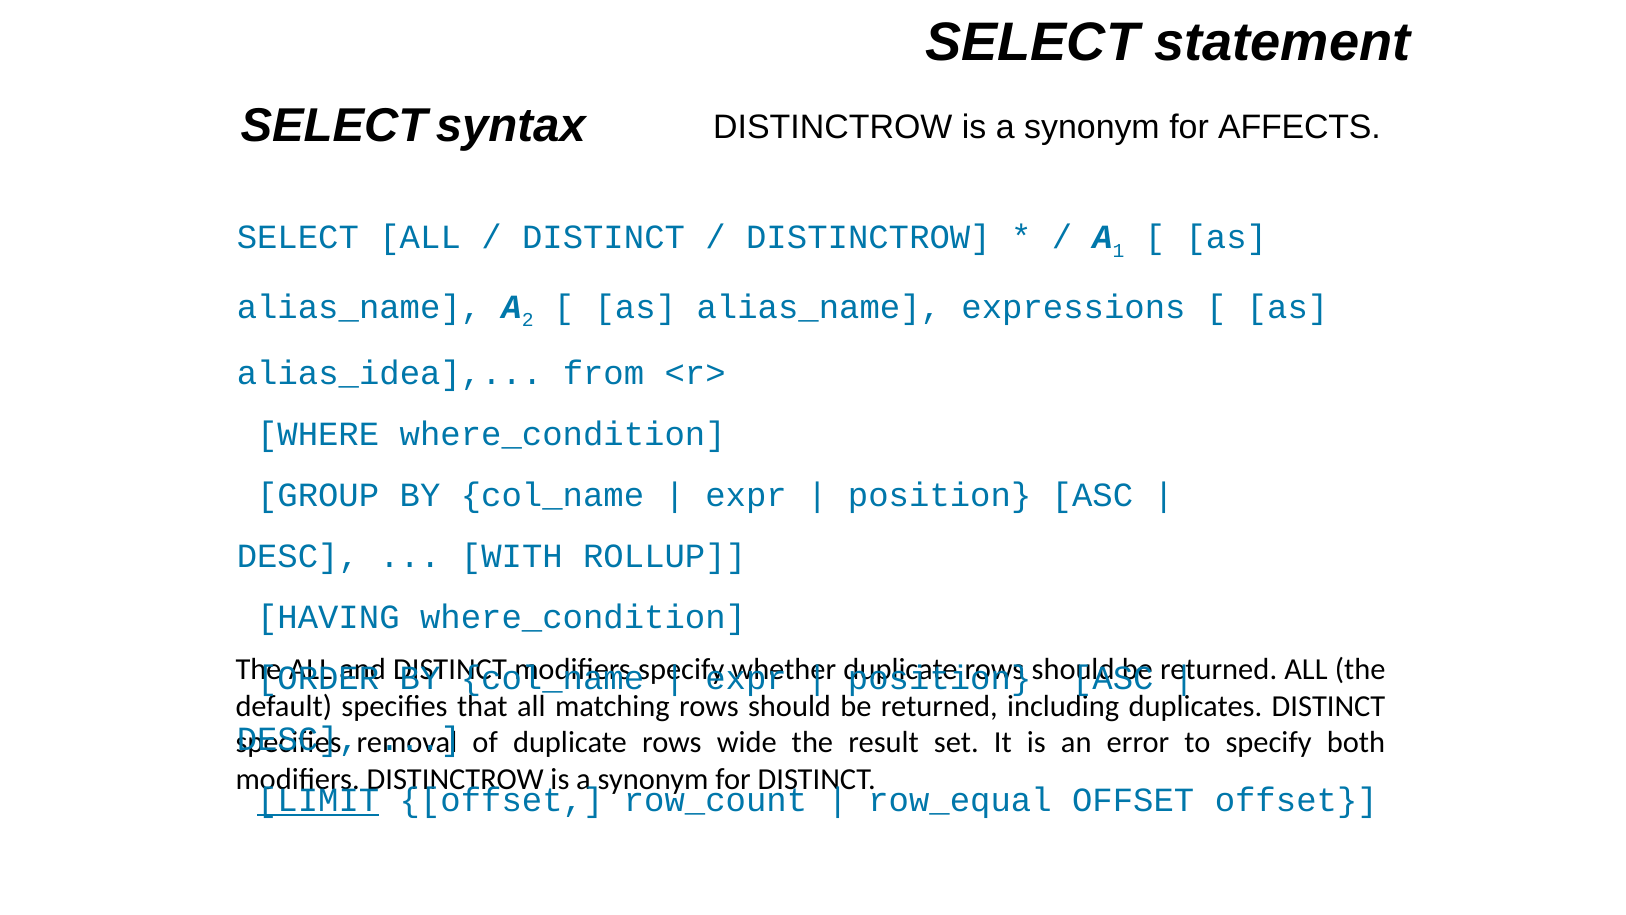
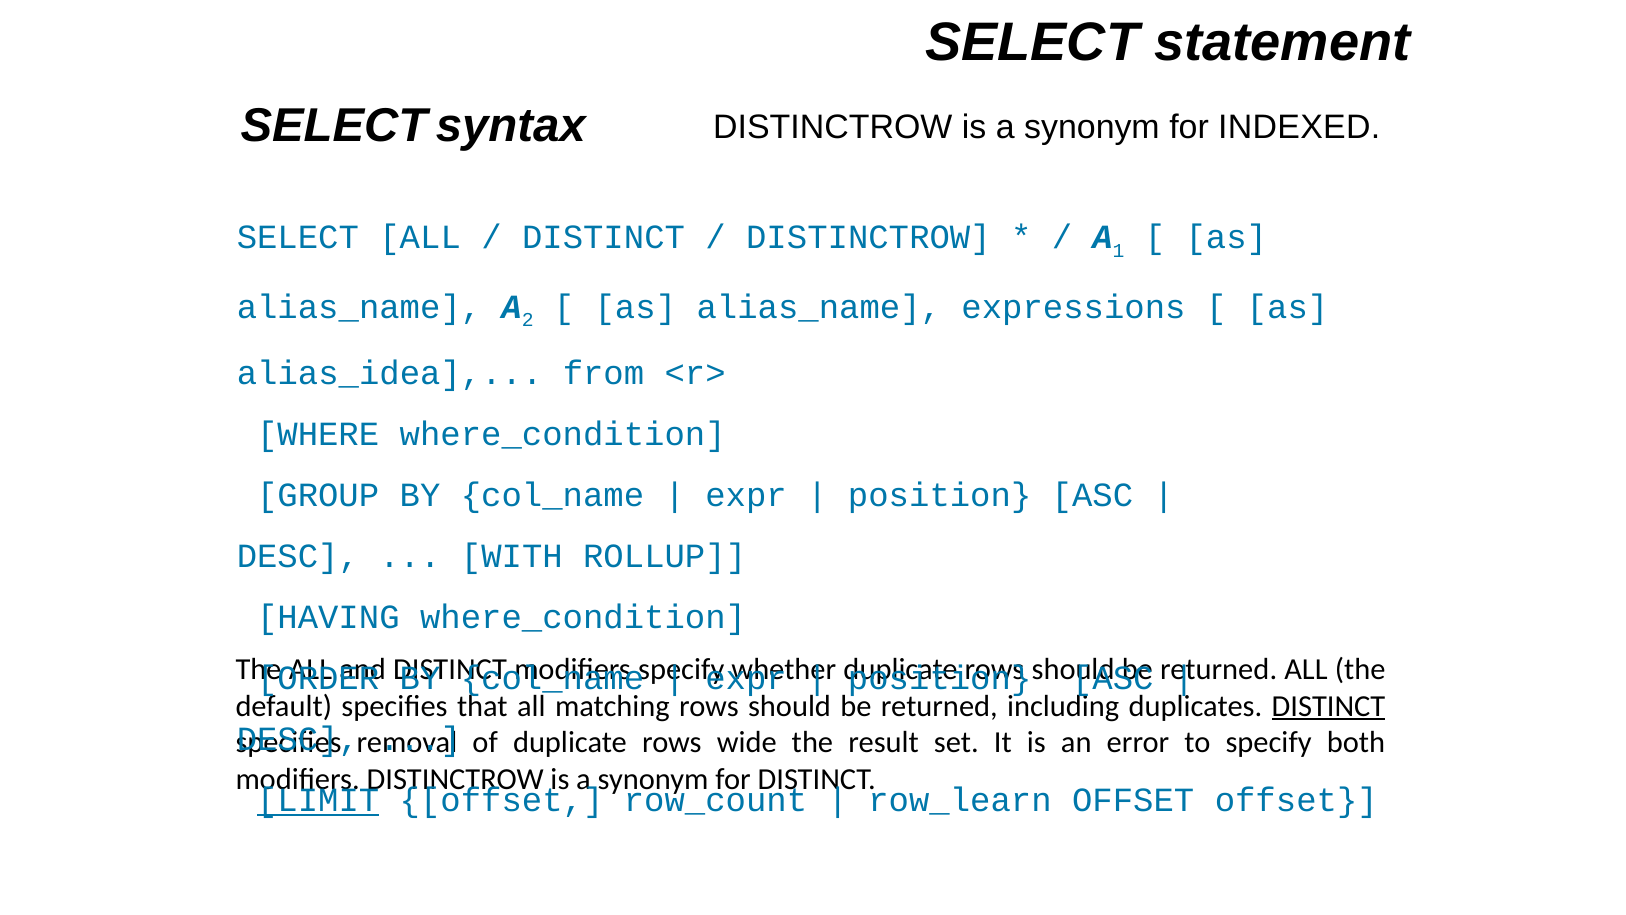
AFFECTS: AFFECTS -> INDEXED (1299, 127)
DISTINCT underline: none -> present (1328, 706)
row_equal: row_equal -> row_learn (960, 800)
